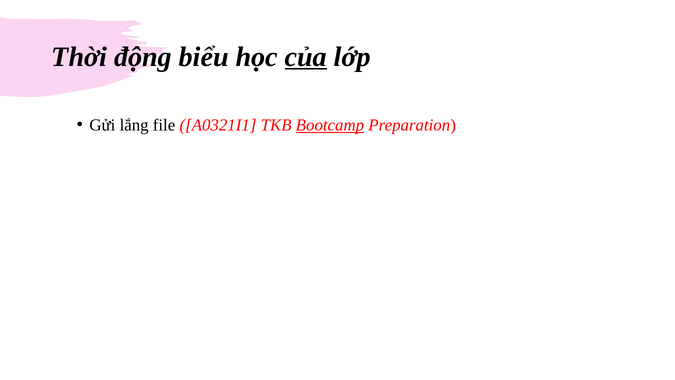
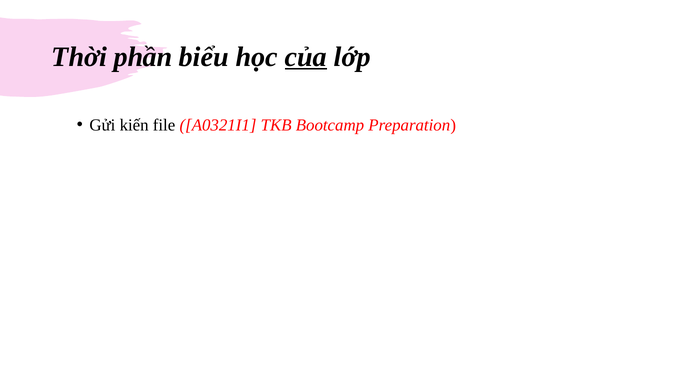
động: động -> phần (143, 57)
lắng: lắng -> kiến (134, 125)
Bootcamp underline: present -> none (330, 125)
